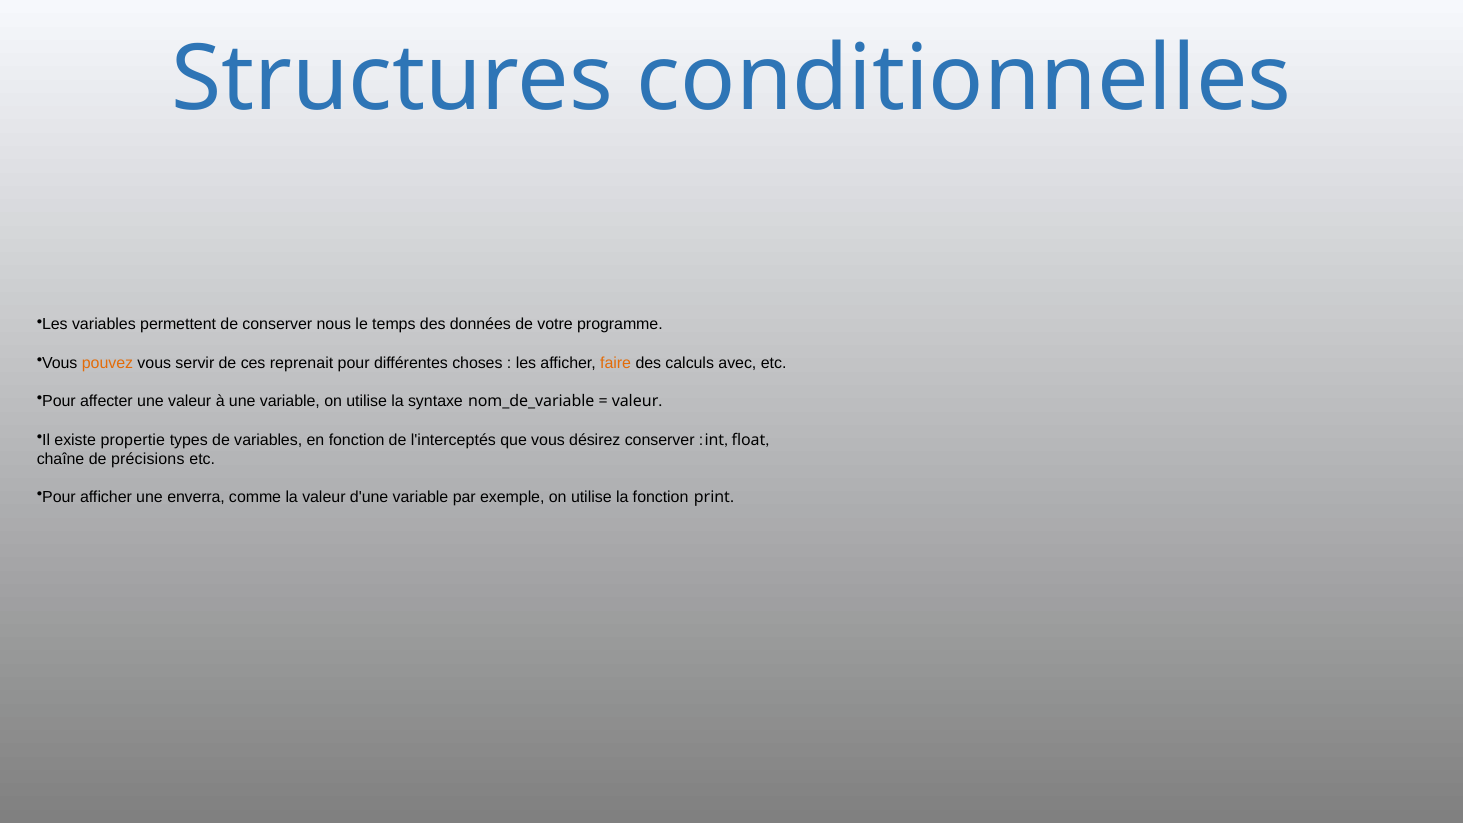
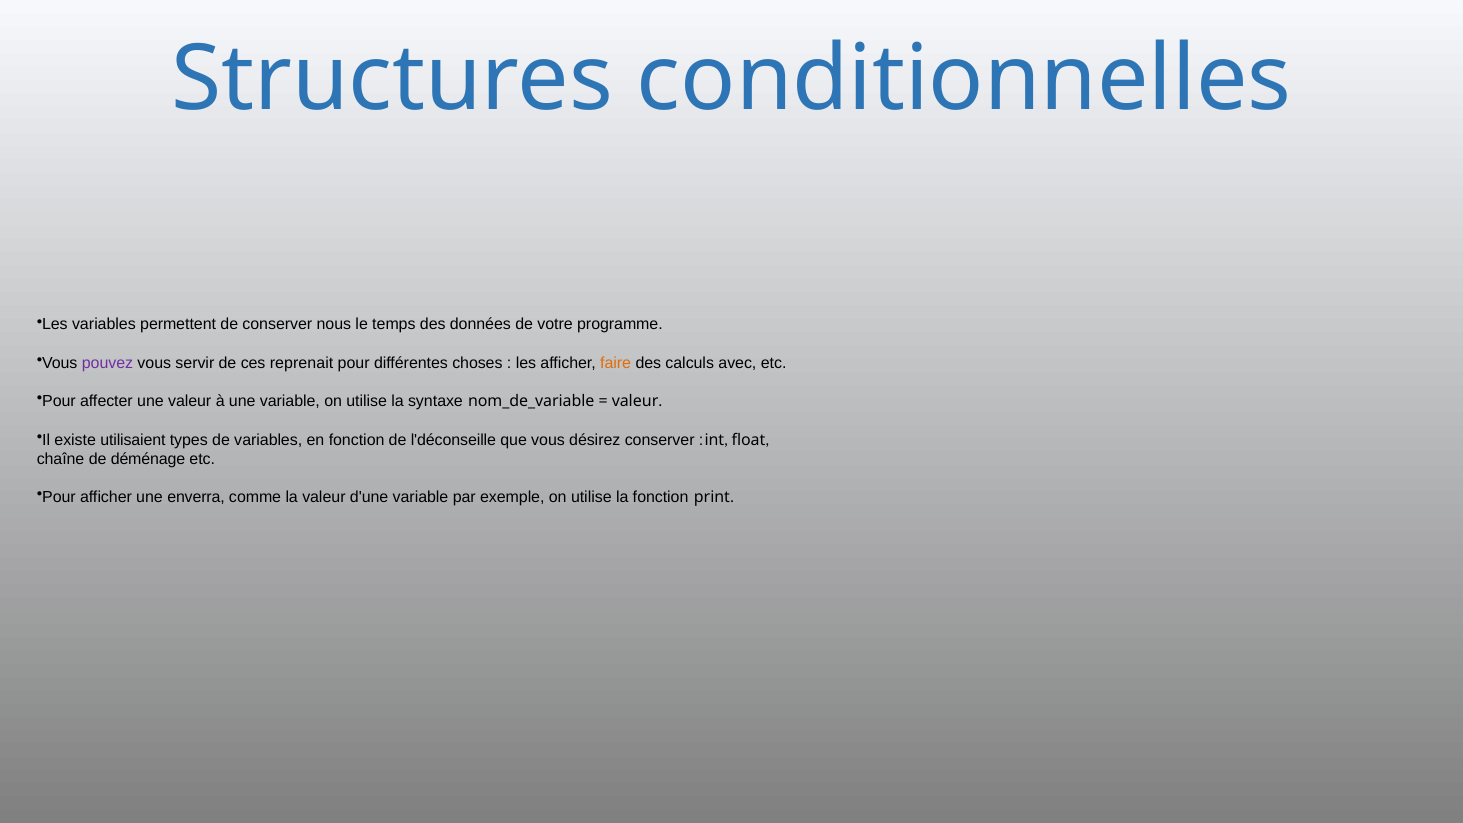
pouvez colour: orange -> purple (107, 363)
propertie: propertie -> utilisaient (133, 440)
l'interceptés: l'interceptés -> l'déconseille (453, 440)
précisions: précisions -> déménage (148, 459)
